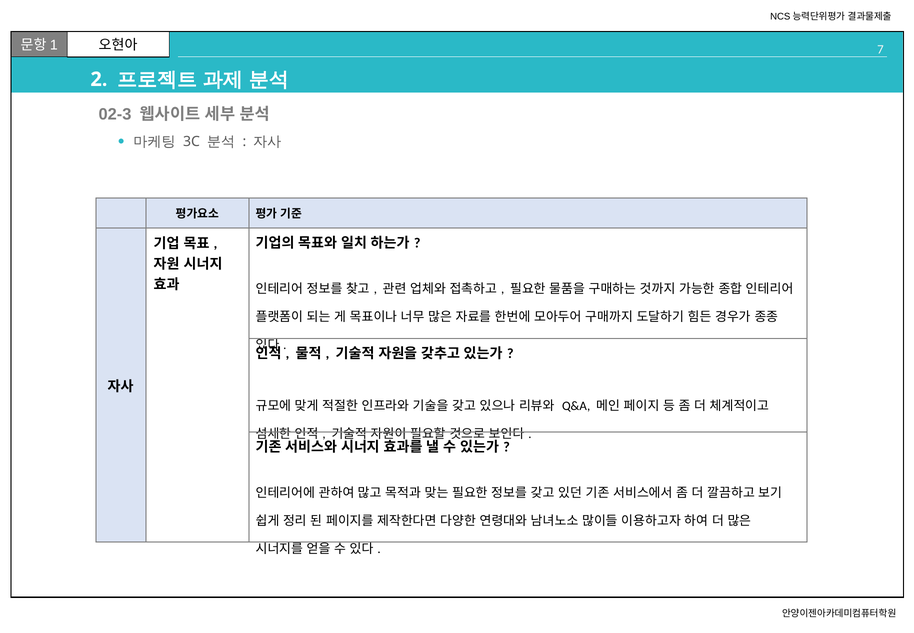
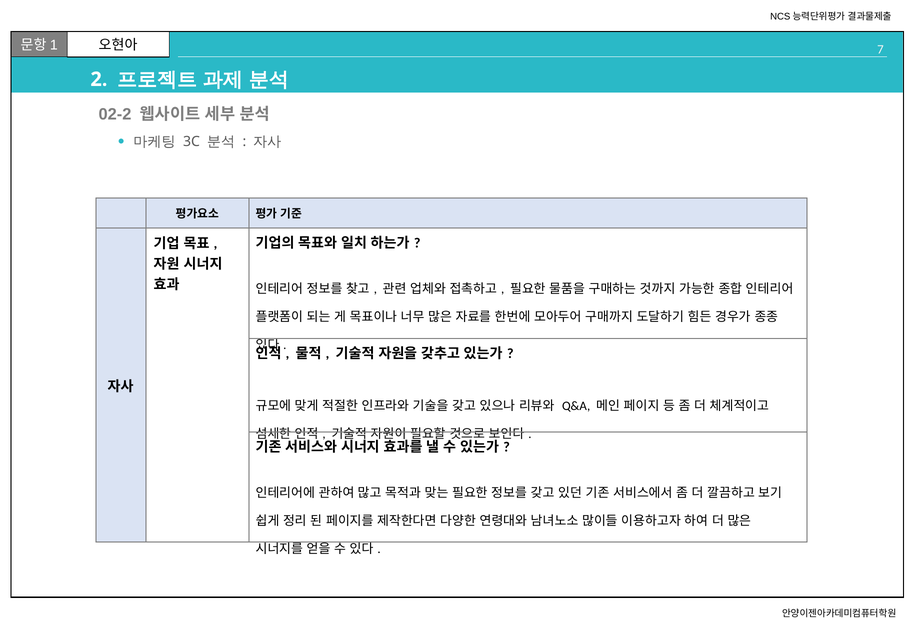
02-3: 02-3 -> 02-2 (115, 115)
